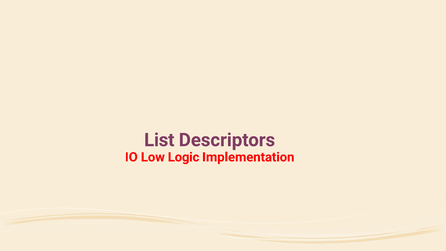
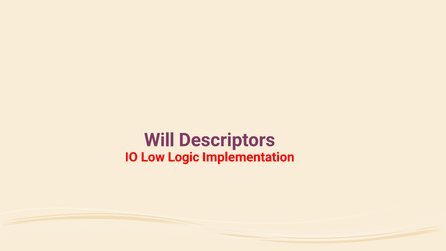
List: List -> Will (159, 140)
